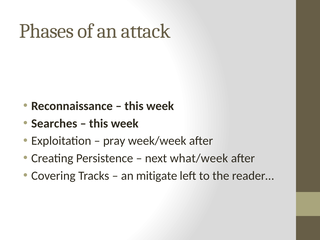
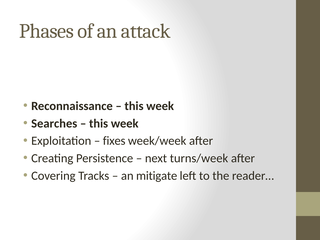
pray: pray -> fixes (114, 141)
what/week: what/week -> turns/week (199, 158)
